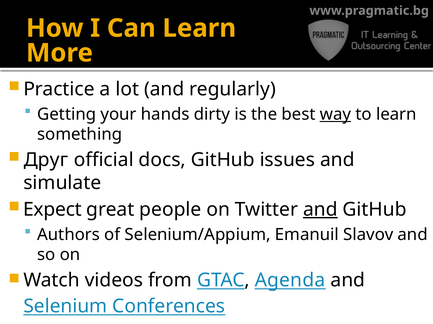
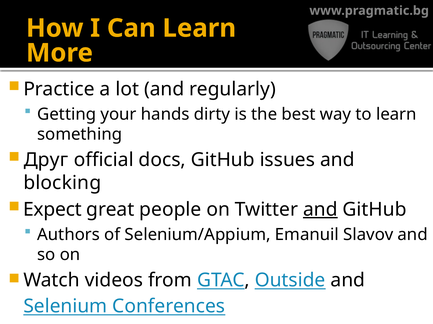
way underline: present -> none (335, 114)
simulate: simulate -> blocking (62, 183)
Agenda: Agenda -> Outside (290, 281)
